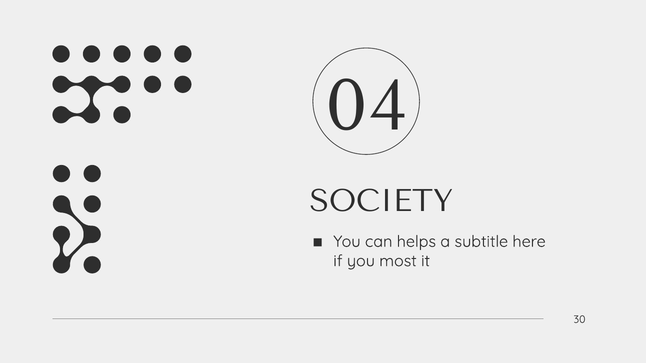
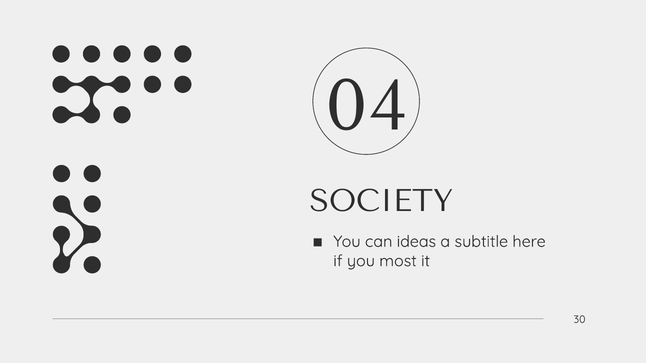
helps: helps -> ideas (416, 242)
